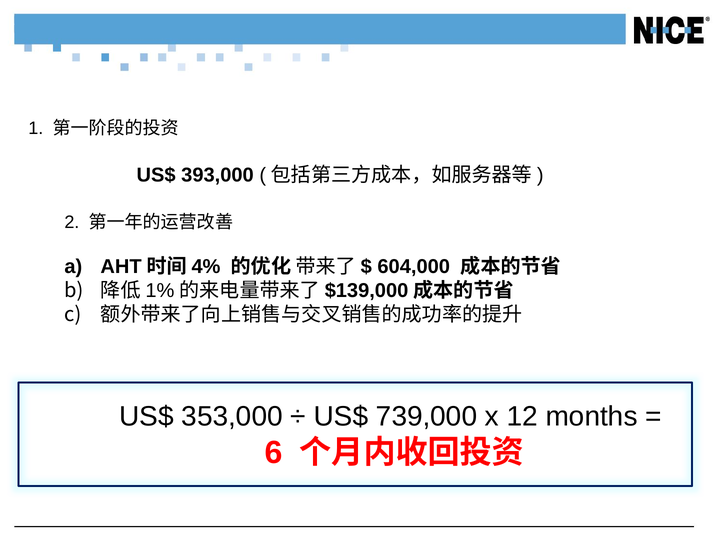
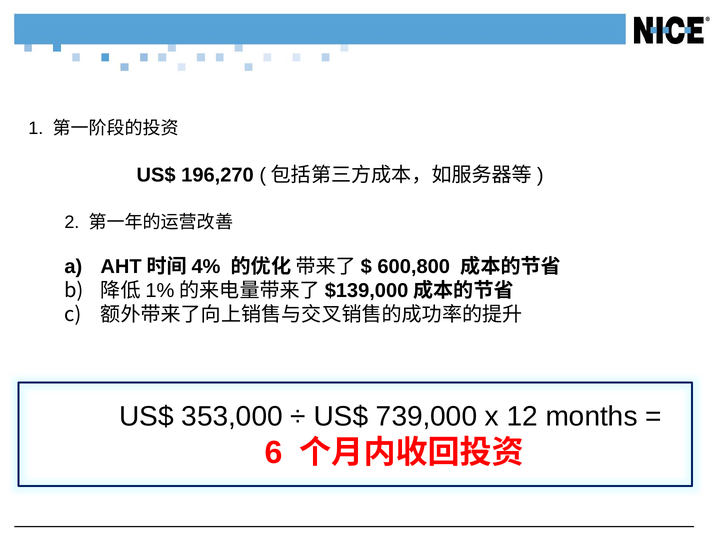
393,000: 393,000 -> 196,270 (217, 176)
604,000: 604,000 -> 600,800 (414, 267)
